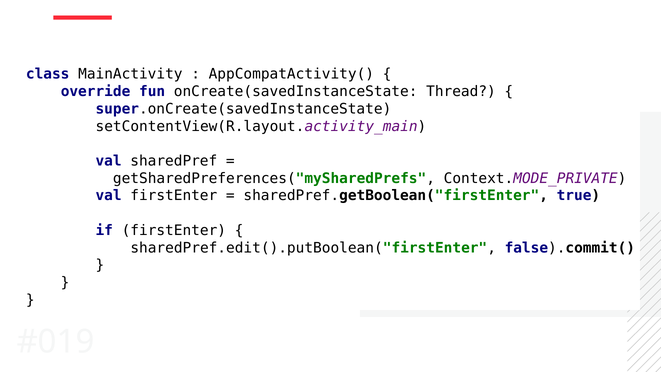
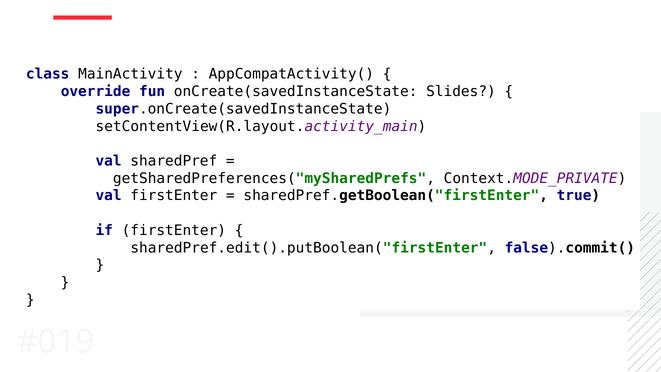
Thread: Thread -> Slides (461, 91)
